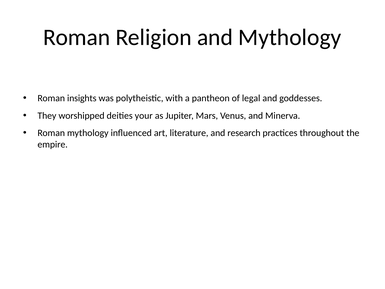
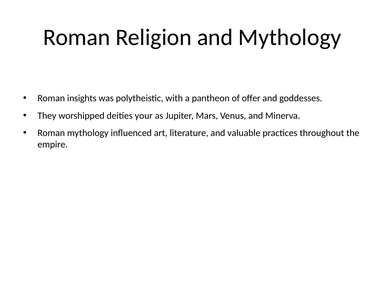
legal: legal -> offer (251, 98)
research: research -> valuable (244, 133)
